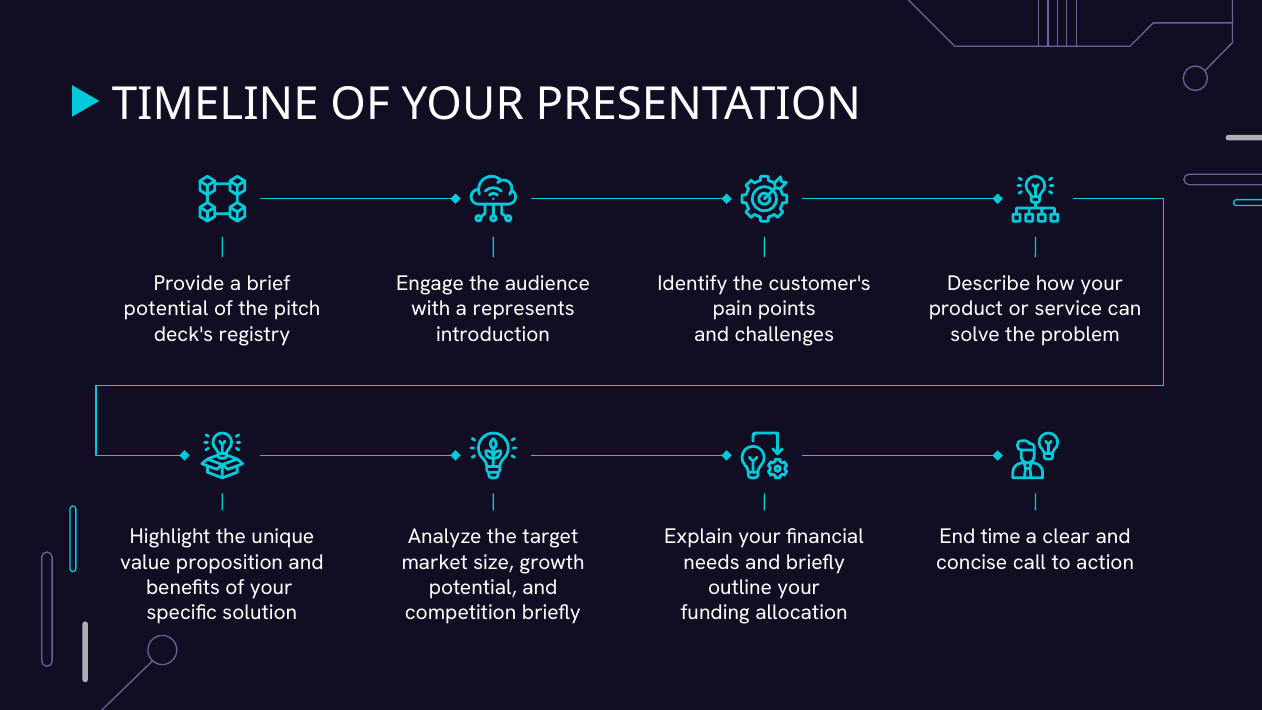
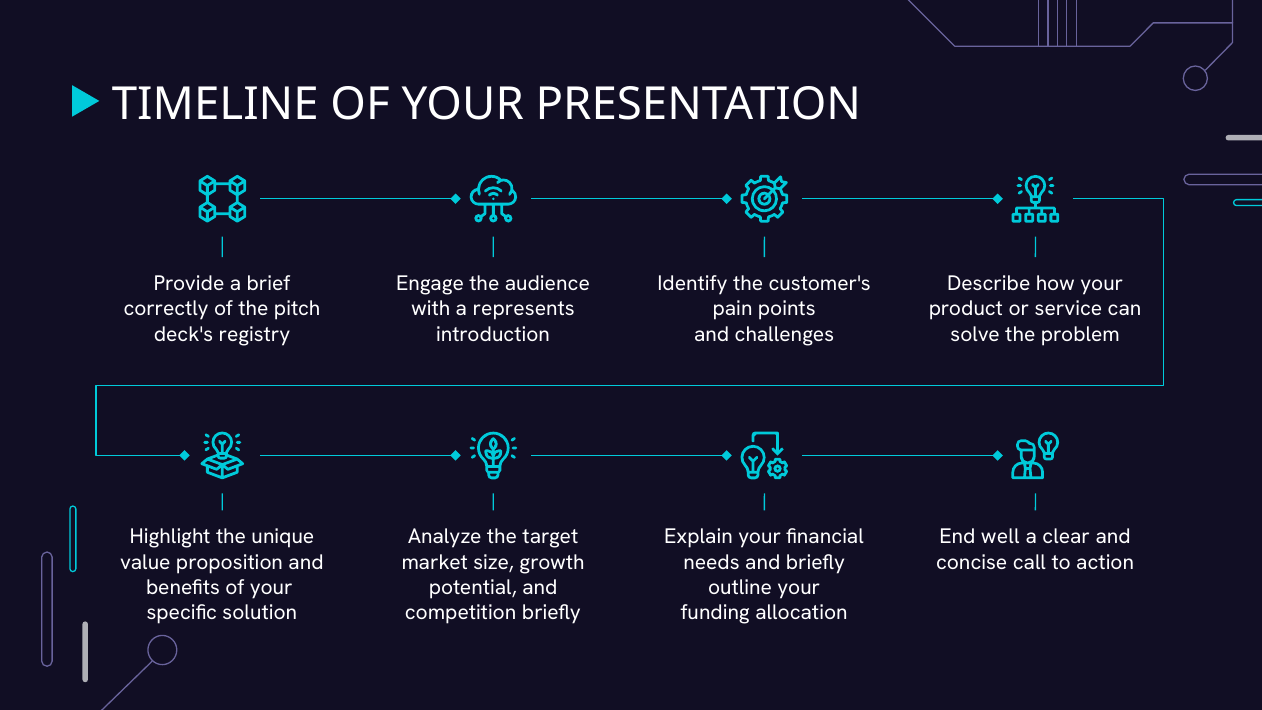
potential: potential -> correctly (166, 309)
time: time -> well (1000, 537)
